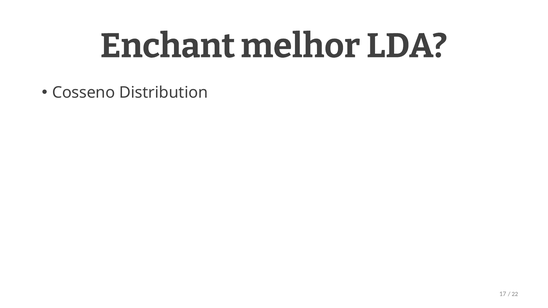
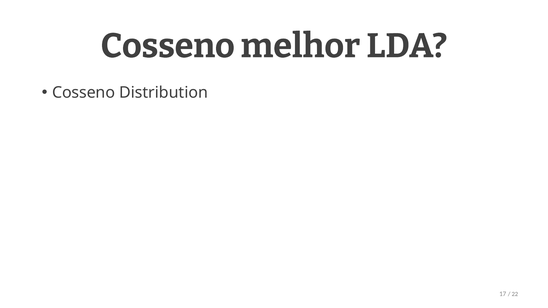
Enchant: Enchant -> Cosseno (168, 46)
